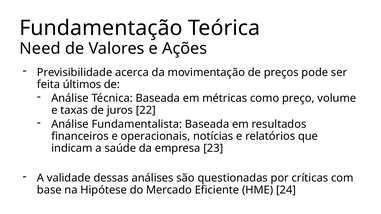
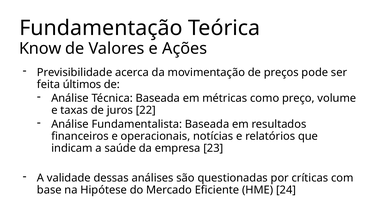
Need: Need -> Know (40, 48)
